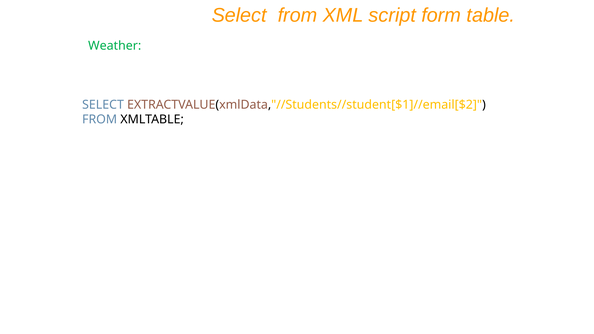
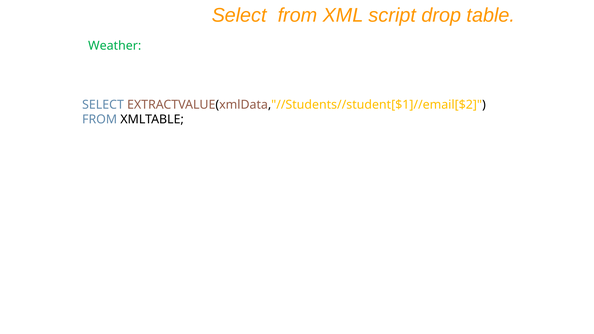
form: form -> drop (441, 15)
